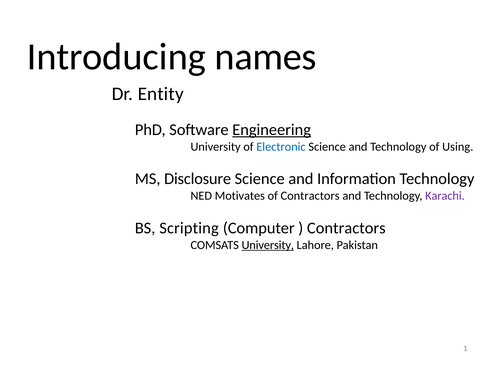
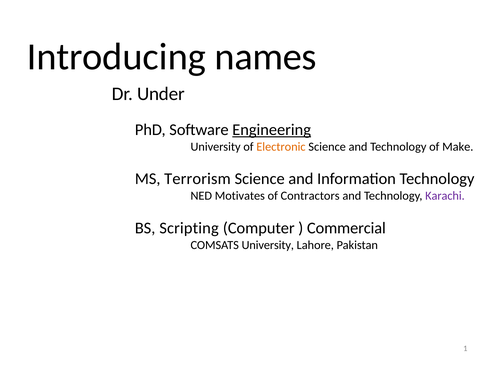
Entity: Entity -> Under (161, 94)
Electronic colour: blue -> orange (281, 146)
Using: Using -> Make (458, 146)
Disclosure: Disclosure -> Terrorism (197, 179)
Contractors: Contractors -> Commercial (346, 228)
University underline: present -> none (268, 245)
